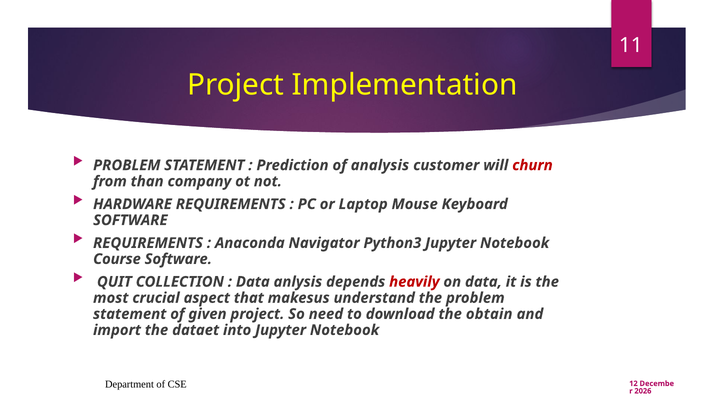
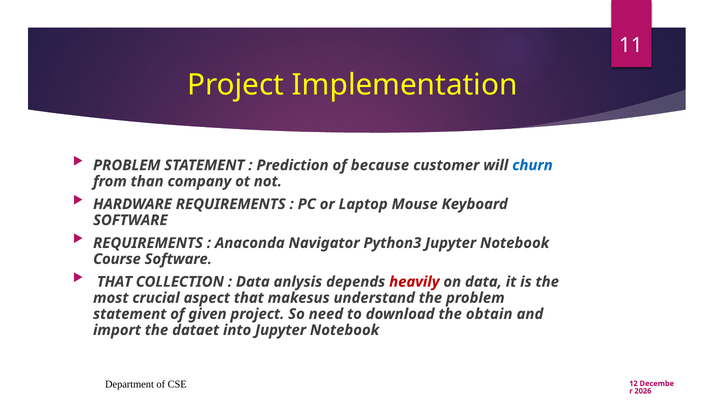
analysis: analysis -> because (380, 165)
churn colour: red -> blue (532, 165)
QUIT: QUIT -> THAT (114, 282)
